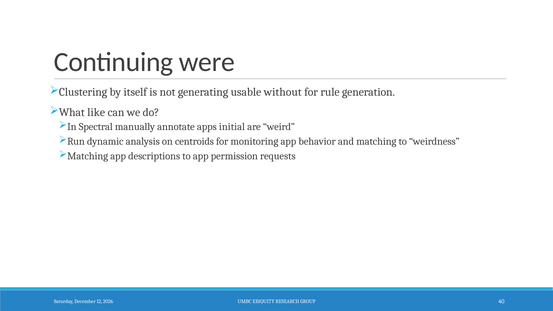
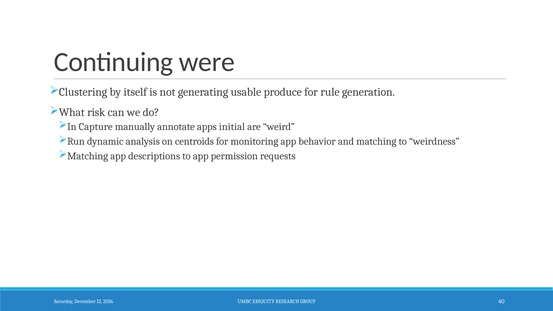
without: without -> produce (283, 92)
like: like -> risk (96, 112)
Spectral: Spectral -> Capture (96, 127)
